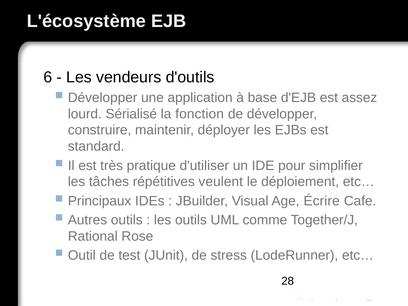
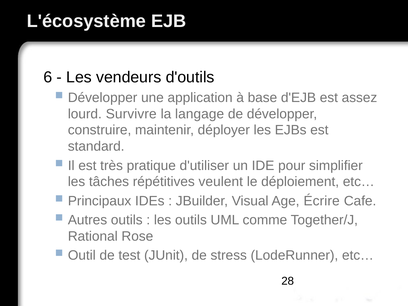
Sérialisé: Sérialisé -> Survivre (131, 114)
fonction: fonction -> langage (200, 114)
